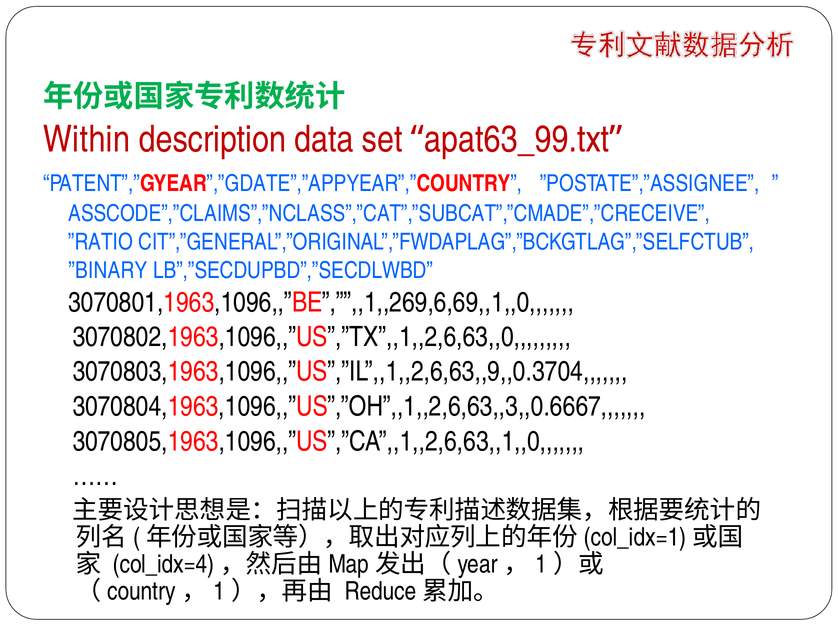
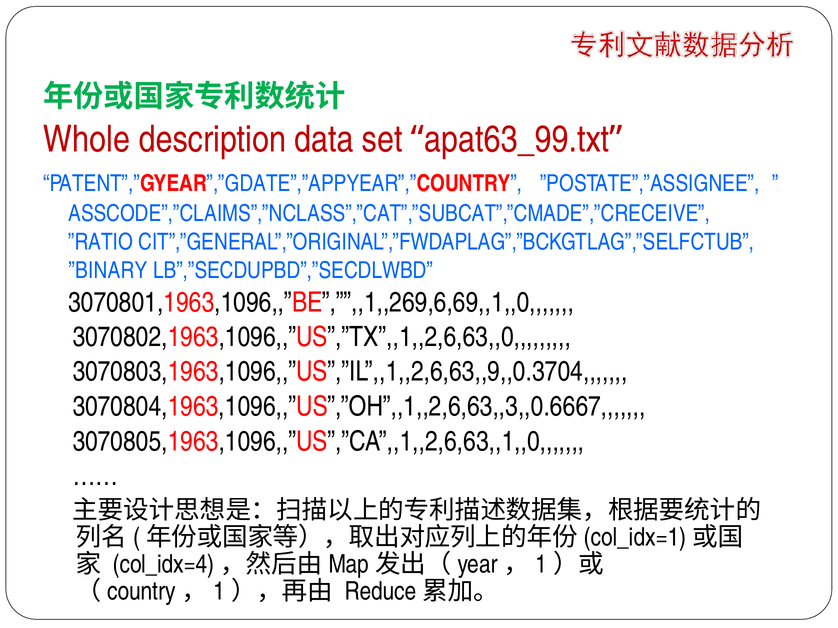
Within: Within -> Whole (87, 140)
